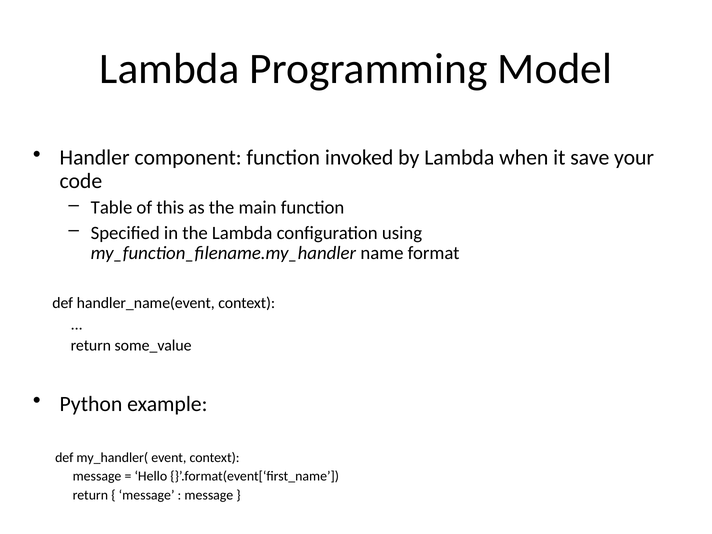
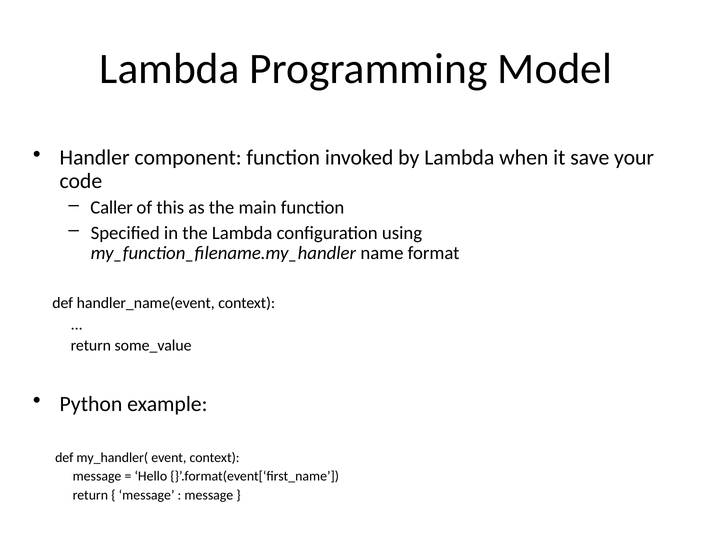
Table: Table -> Caller (112, 208)
